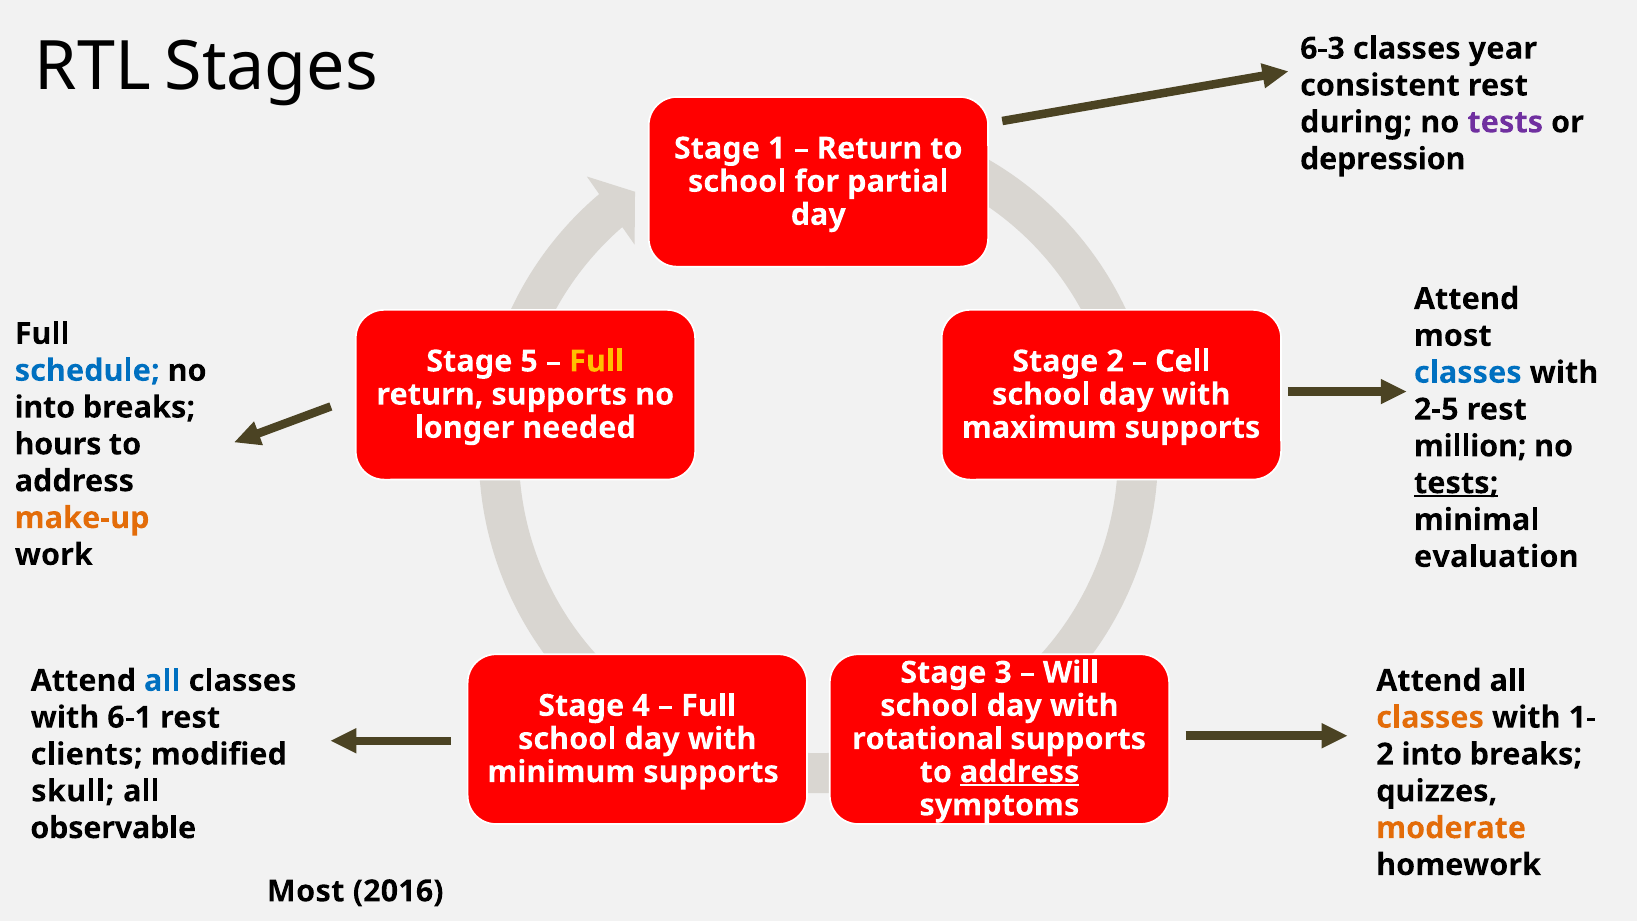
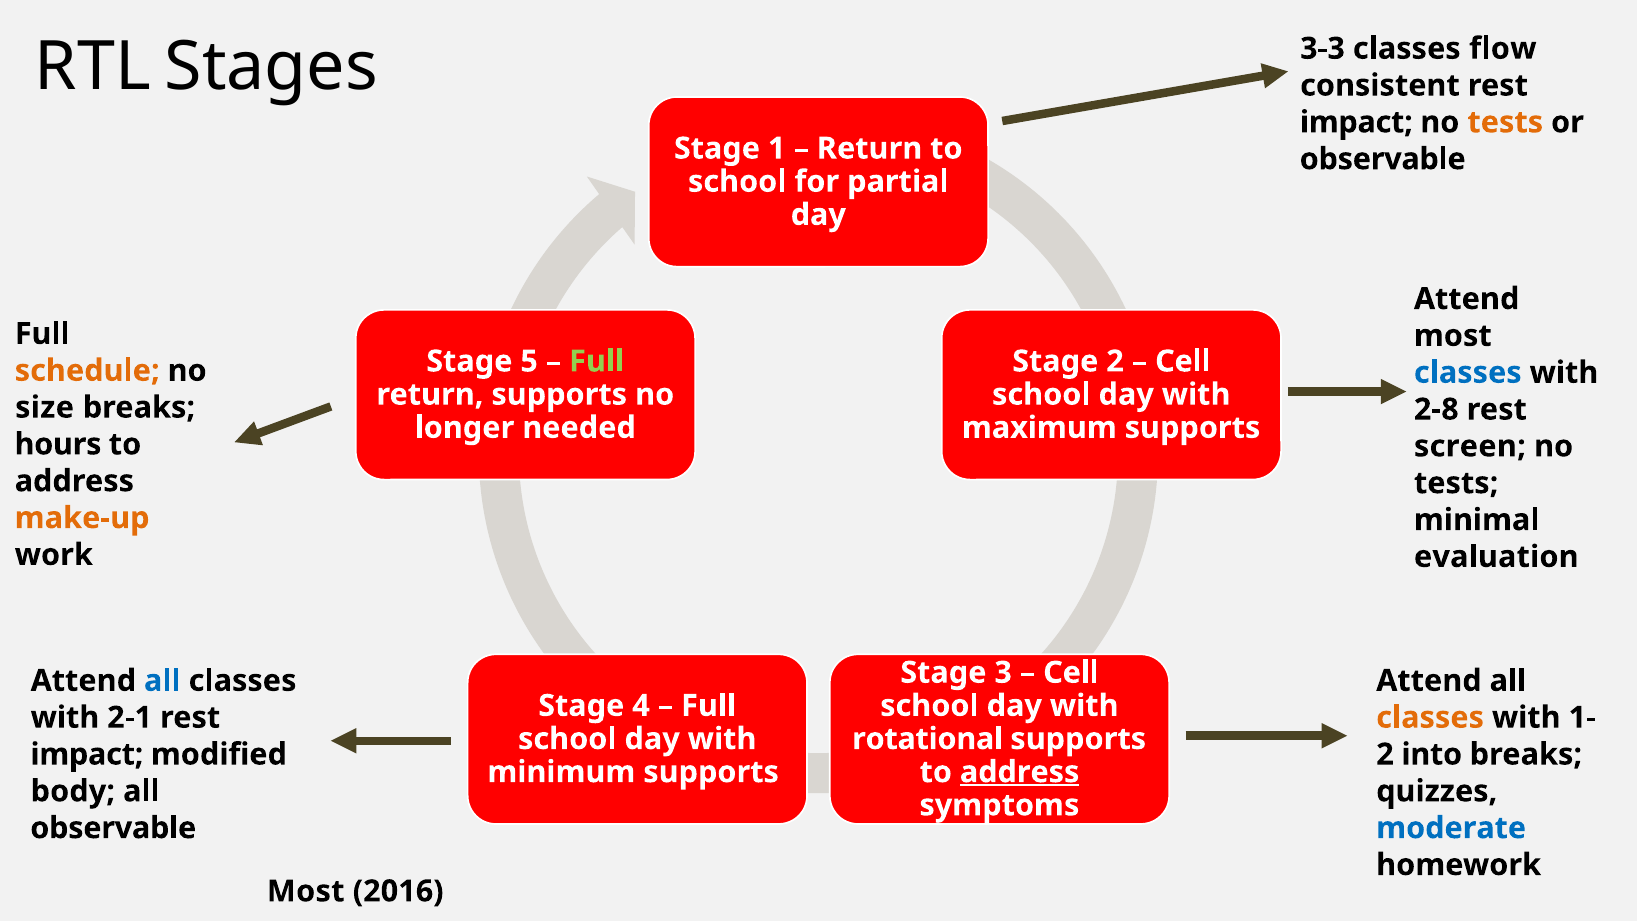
6-3: 6-3 -> 3-3 (1323, 49)
year: year -> flow (1503, 49)
during: during -> impact (1356, 122)
tests colour: purple -> orange (1505, 122)
depression: depression -> observable (1383, 159)
Full colour: yellow -> light green (597, 361)
schedule colour: blue -> orange (87, 371)
into: into -> size (45, 407)
2-5: 2-5 -> 2-8 (1436, 409)
million: million -> screen (1470, 446)
tests underline: present -> none (1456, 483)
Will: Will -> Cell (1071, 672)
6-1: 6-1 -> 2-1 (130, 717)
clients: clients -> impact (87, 754)
skull: skull -> body (73, 791)
moderate colour: orange -> blue (1451, 828)
